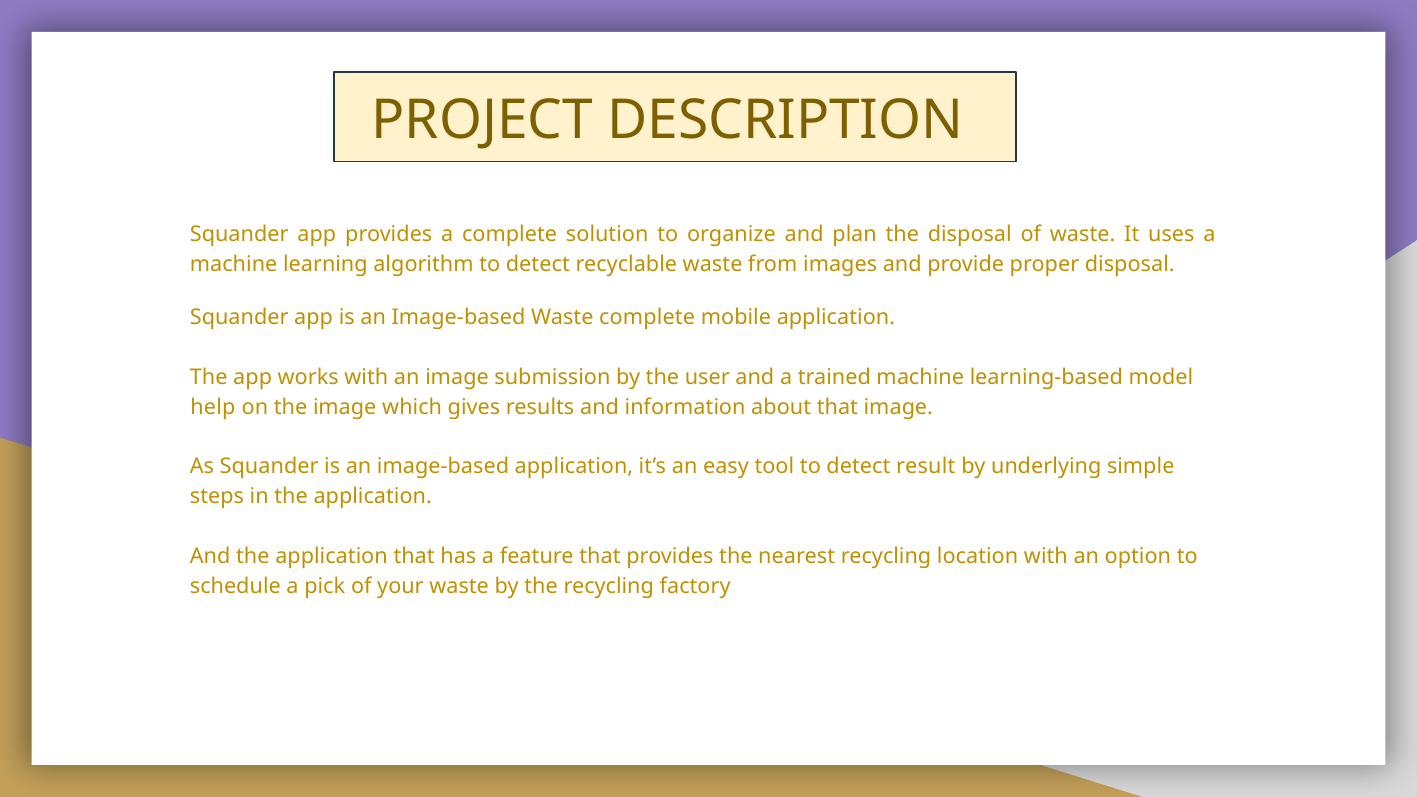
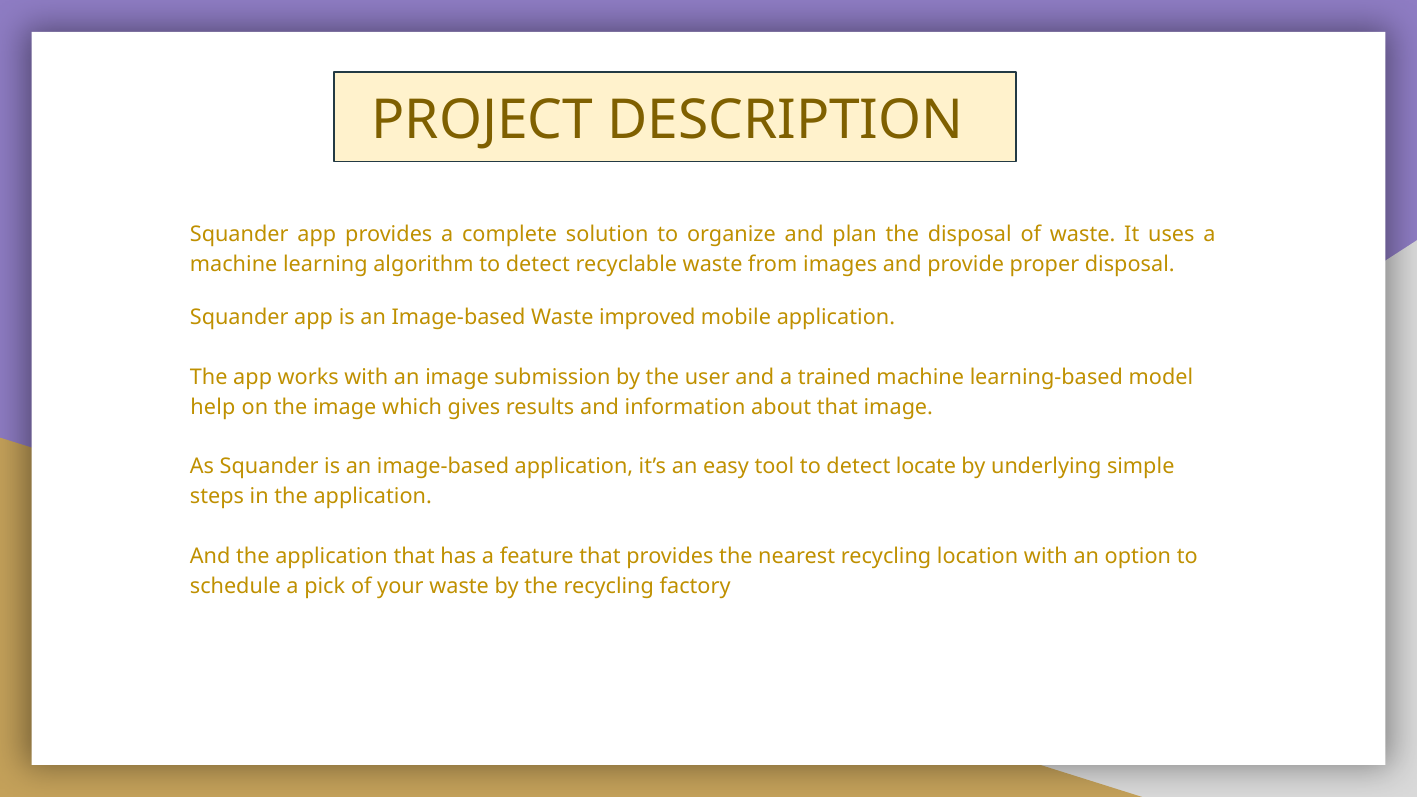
Waste complete: complete -> improved (647, 318)
result: result -> locate (926, 467)
